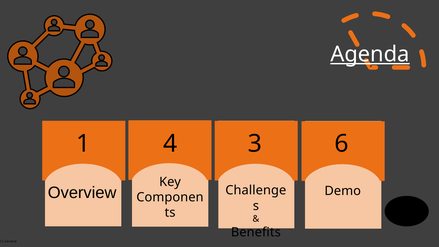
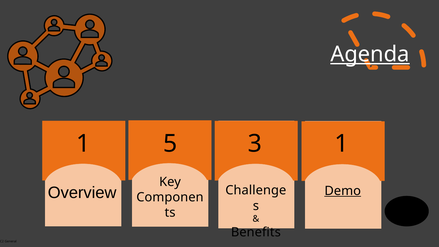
4: 4 -> 5 (170, 144)
3 6: 6 -> 1 (342, 144)
Demo underline: none -> present (343, 191)
